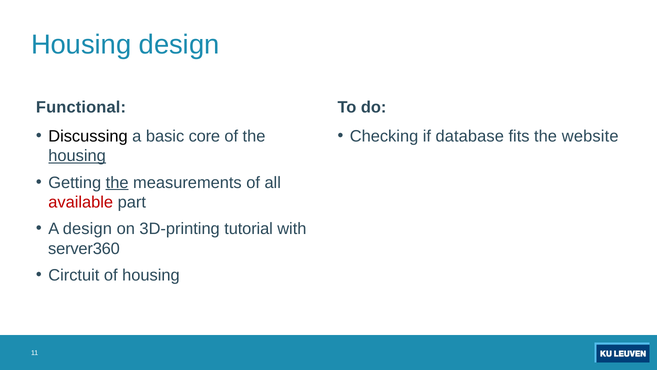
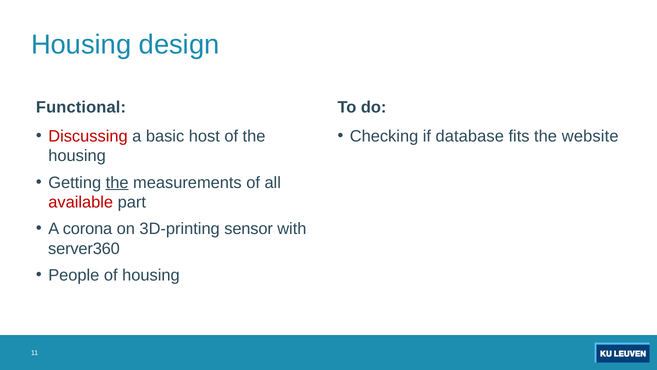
Discussing colour: black -> red (88, 136)
core: core -> host (204, 136)
housing underline: present -> none (77, 156)
A design: design -> corona (88, 229)
tutorial: tutorial -> sensor (249, 229)
Circtuit: Circtuit -> People (74, 275)
